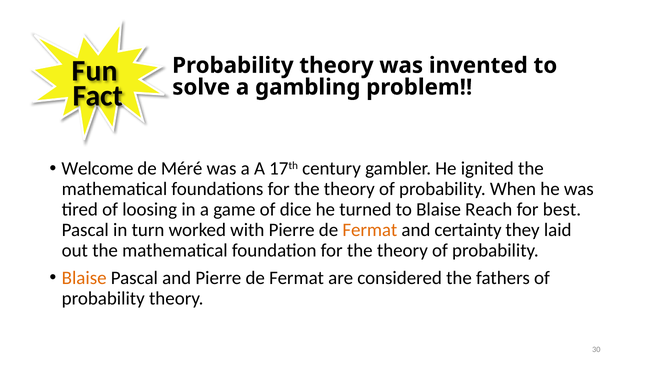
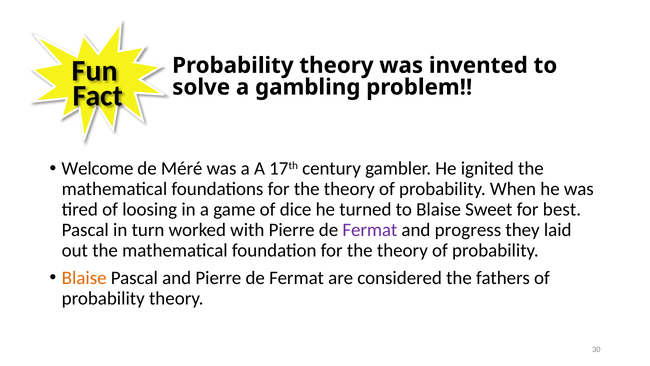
Reach: Reach -> Sweet (489, 209)
Fermat colour: orange -> purple (370, 230)
certainty: certainty -> progress (468, 230)
